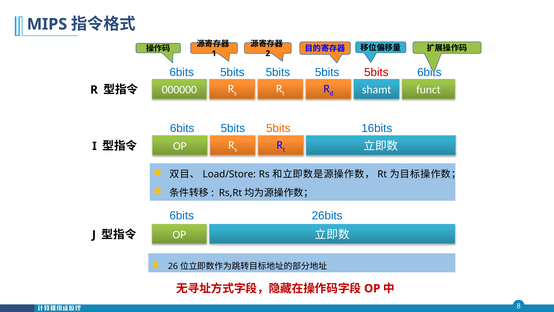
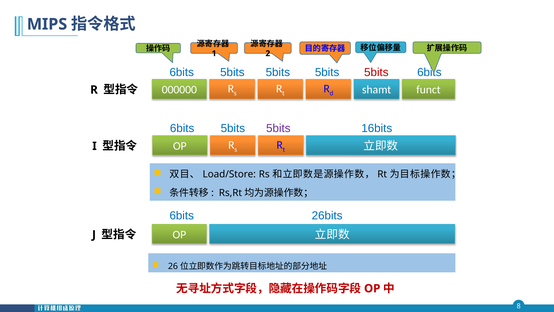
5bits colour: orange -> purple (278, 128)
